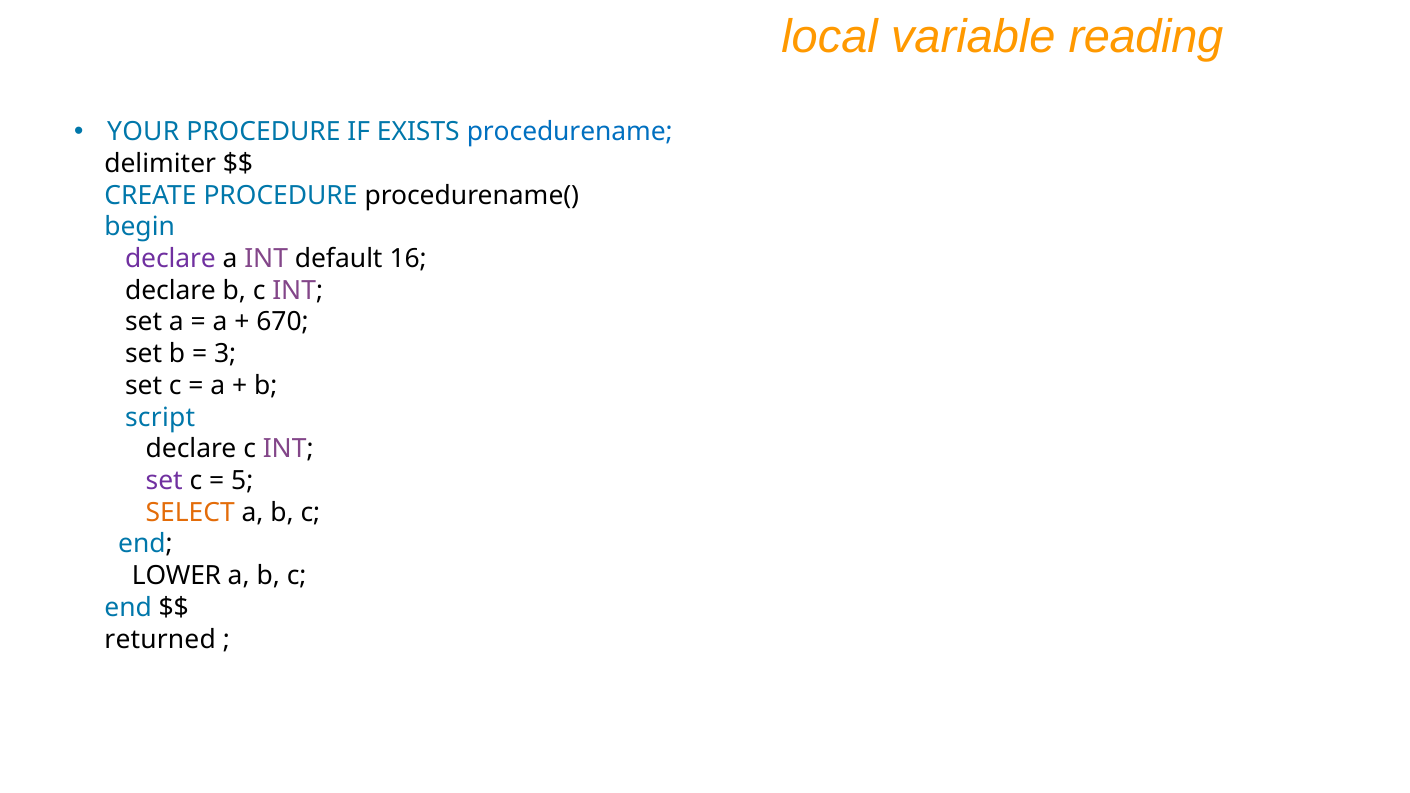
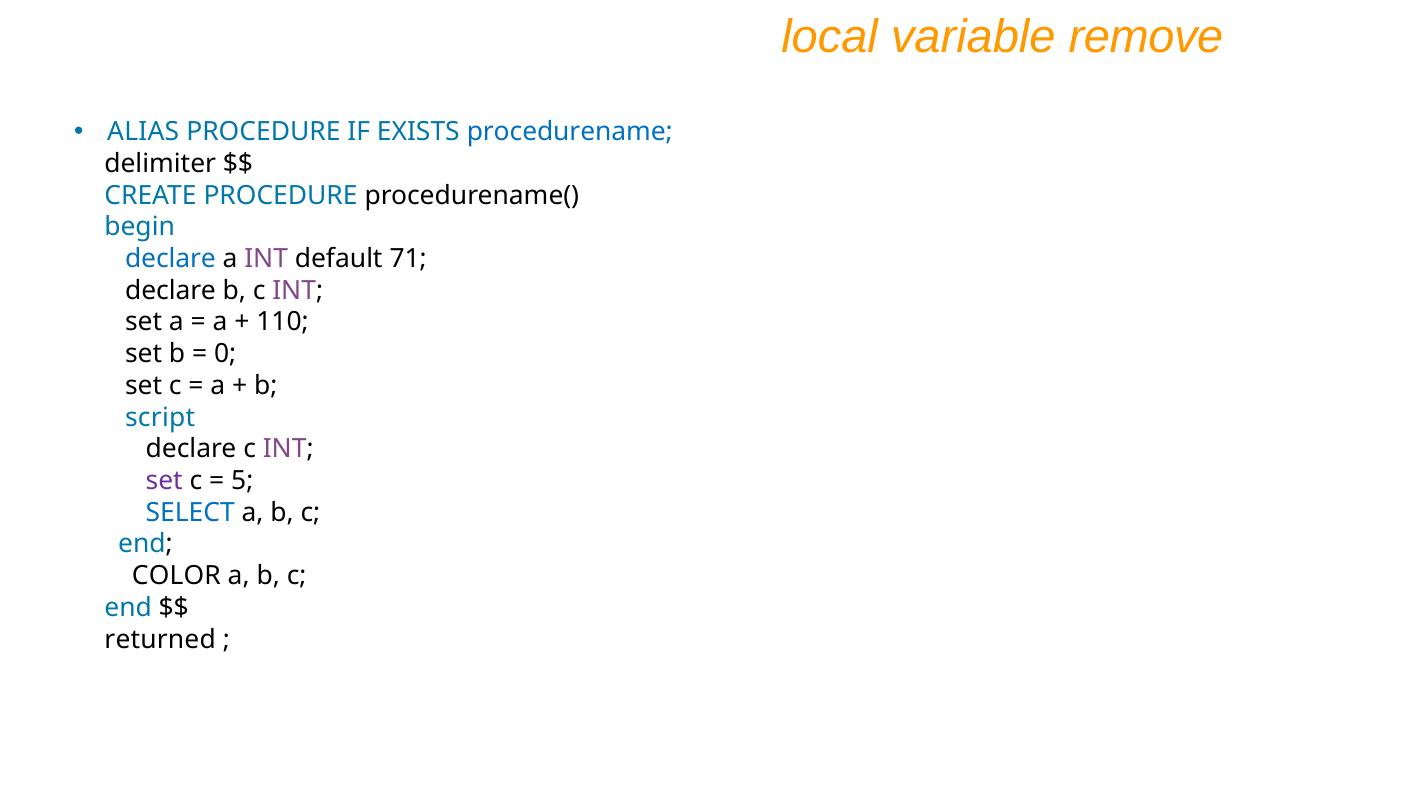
reading: reading -> remove (1146, 37)
YOUR: YOUR -> ALIAS (143, 132)
declare colour: purple -> blue (170, 259)
16: 16 -> 71 (408, 259)
670: 670 -> 110 (283, 322)
3: 3 -> 0 (225, 354)
SELECT colour: orange -> blue (190, 513)
LOWER: LOWER -> COLOR (176, 576)
